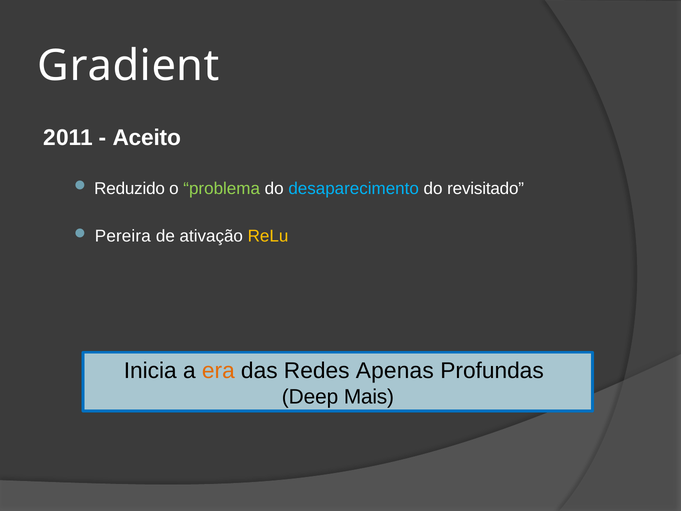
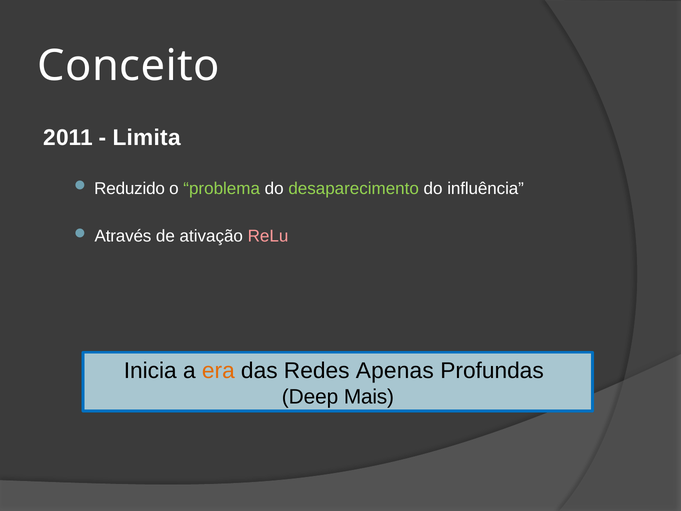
Gradient: Gradient -> Conceito (128, 66)
Aceito: Aceito -> Limita (147, 138)
desaparecimento colour: light blue -> light green (354, 188)
revisitado: revisitado -> influência (486, 188)
Pereira: Pereira -> Através (123, 236)
ReLu colour: yellow -> pink (268, 236)
